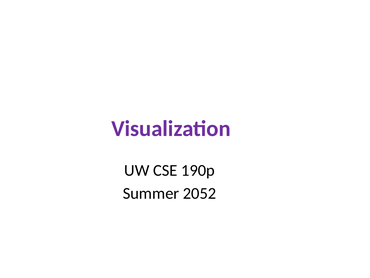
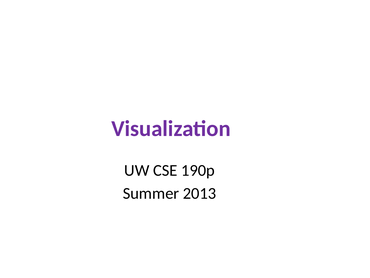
2052: 2052 -> 2013 (200, 193)
